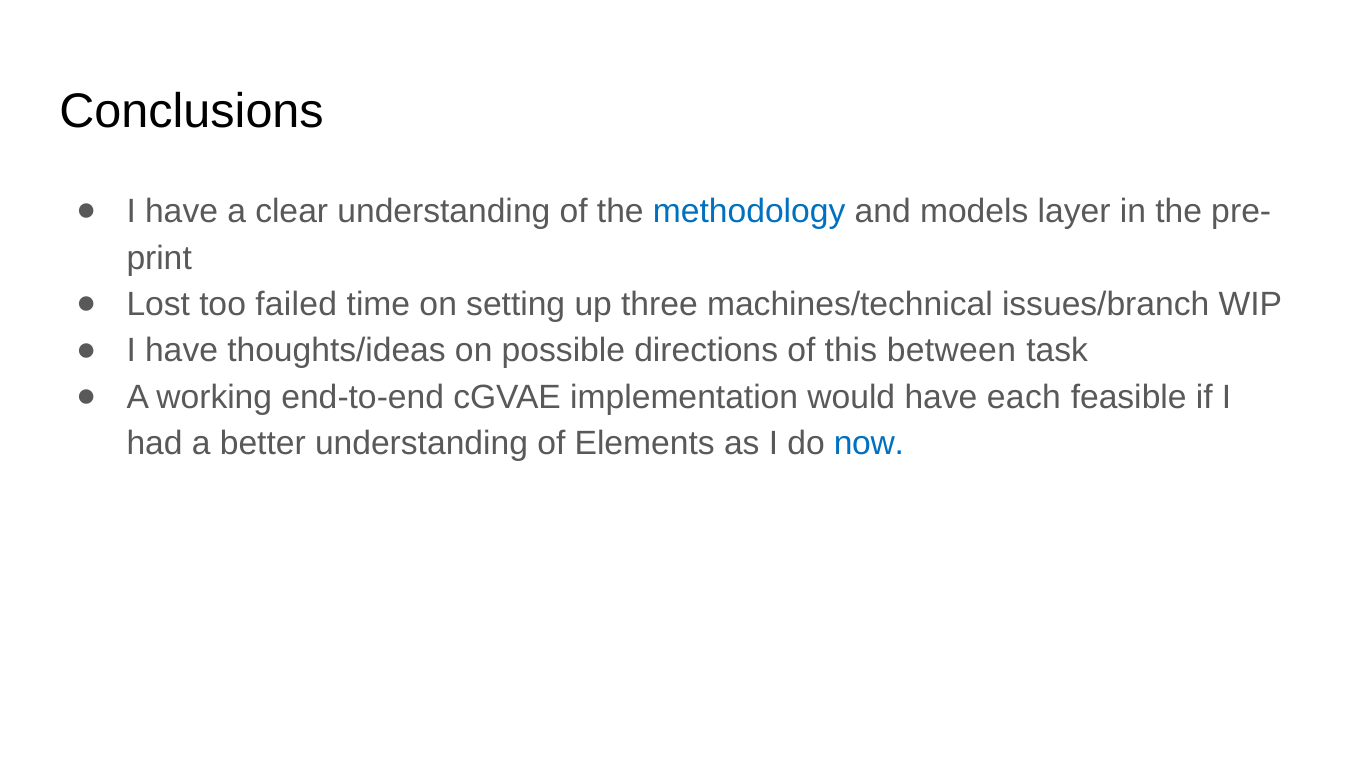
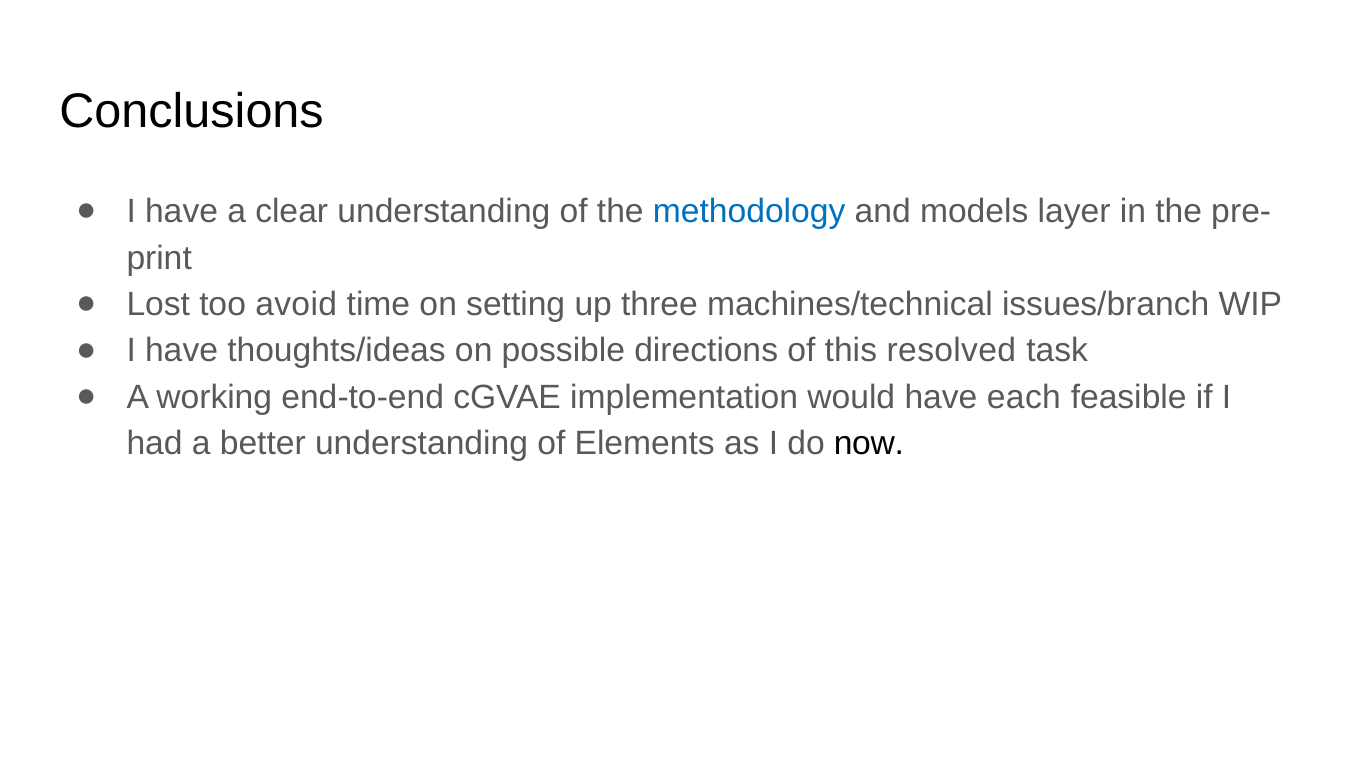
failed: failed -> avoid (296, 304)
between: between -> resolved (951, 351)
now colour: blue -> black (869, 443)
